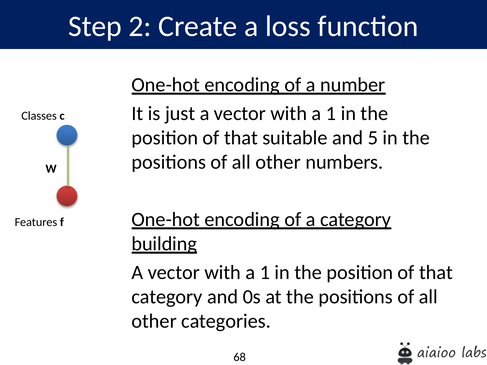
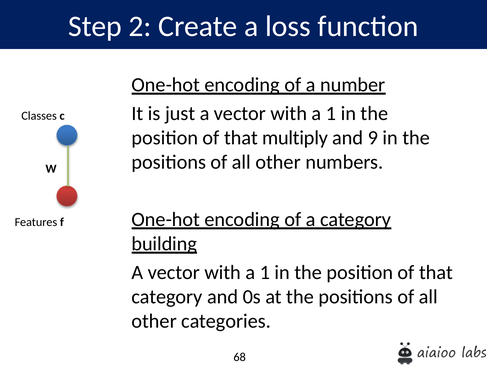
suitable: suitable -> multiply (295, 138)
5: 5 -> 9 (373, 138)
